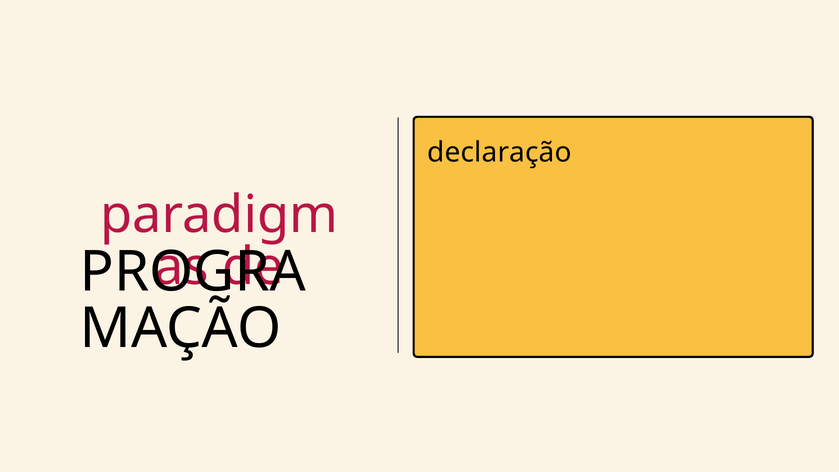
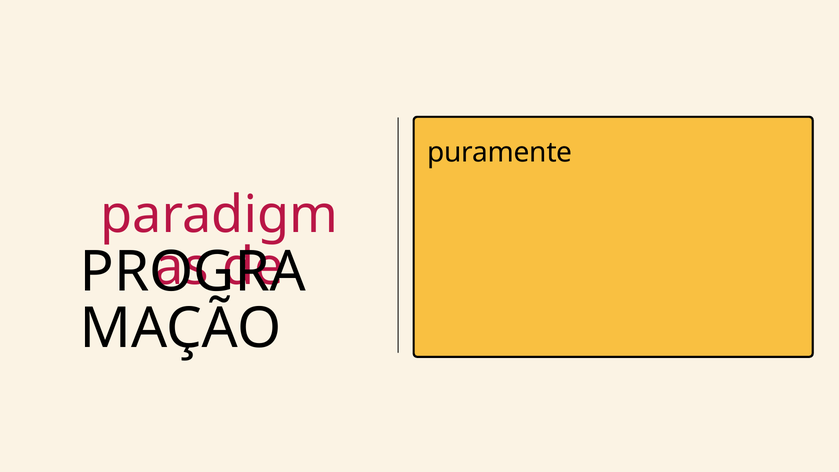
declaração: declaração -> puramente (500, 153)
